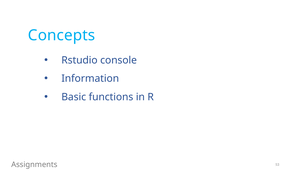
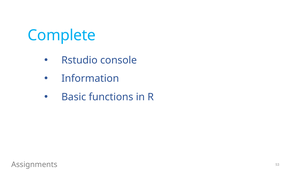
Concepts: Concepts -> Complete (62, 35)
